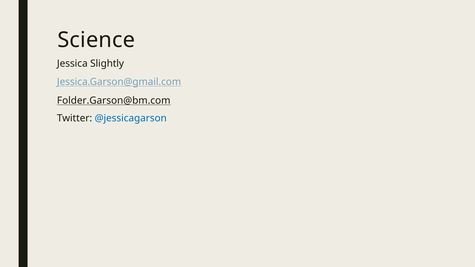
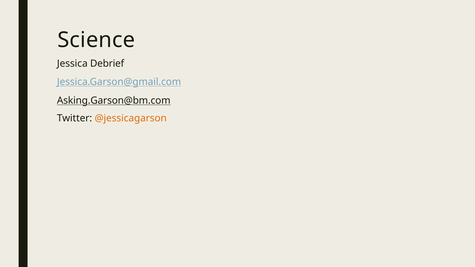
Slightly: Slightly -> Debrief (107, 64)
Folder.Garson@bm.com: Folder.Garson@bm.com -> Asking.Garson@bm.com (114, 100)
@jessicagarson colour: blue -> orange (131, 118)
